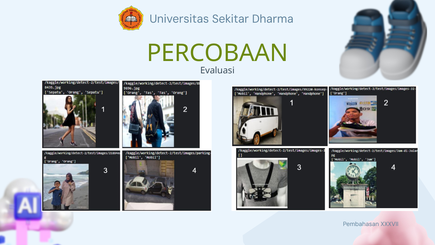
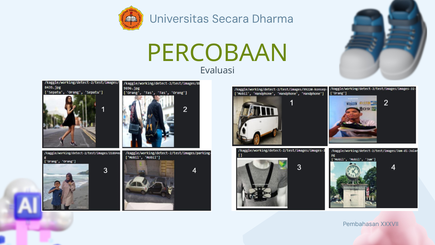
Sekitar: Sekitar -> Secara (230, 19)
